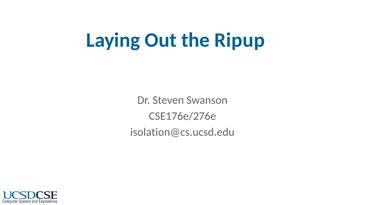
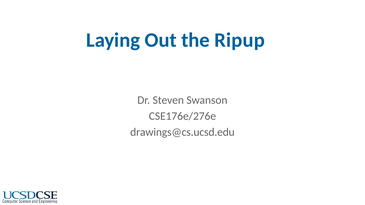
isolation@cs.ucsd.edu: isolation@cs.ucsd.edu -> drawings@cs.ucsd.edu (182, 132)
